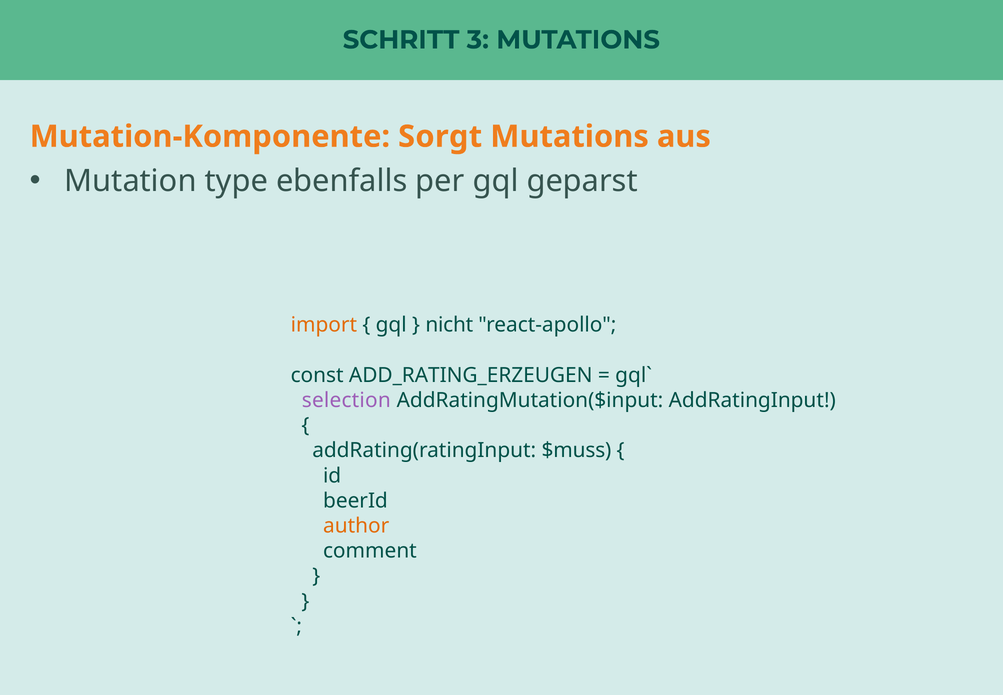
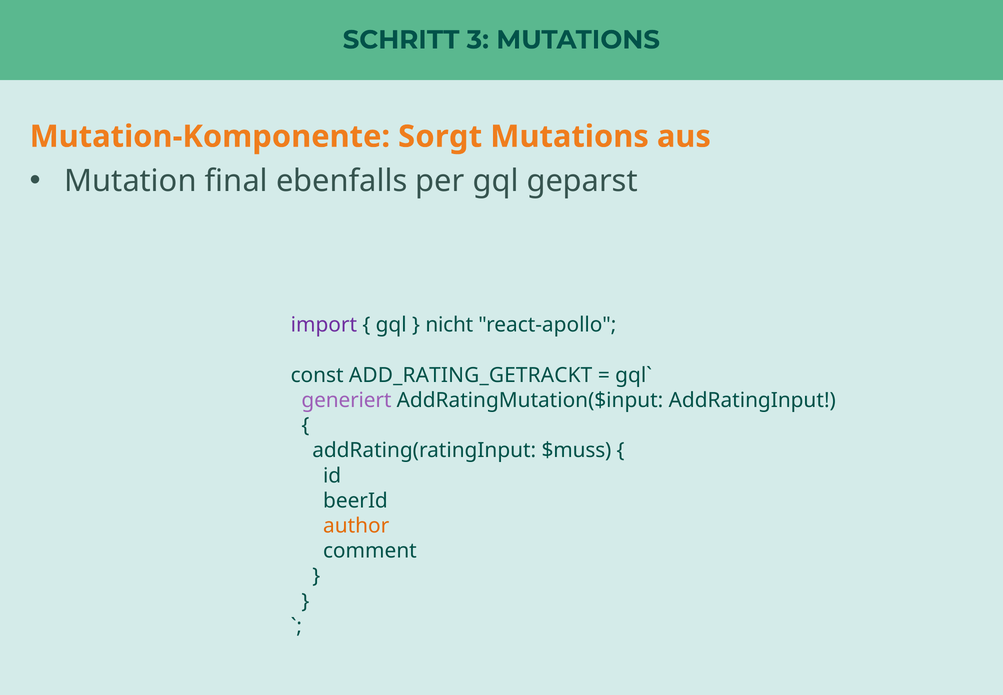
type: type -> final (236, 181)
import colour: orange -> purple (324, 325)
ADD_RATING_ERZEUGEN: ADD_RATING_ERZEUGEN -> ADD_RATING_GETRACKT (471, 375)
selection: selection -> generiert (346, 400)
